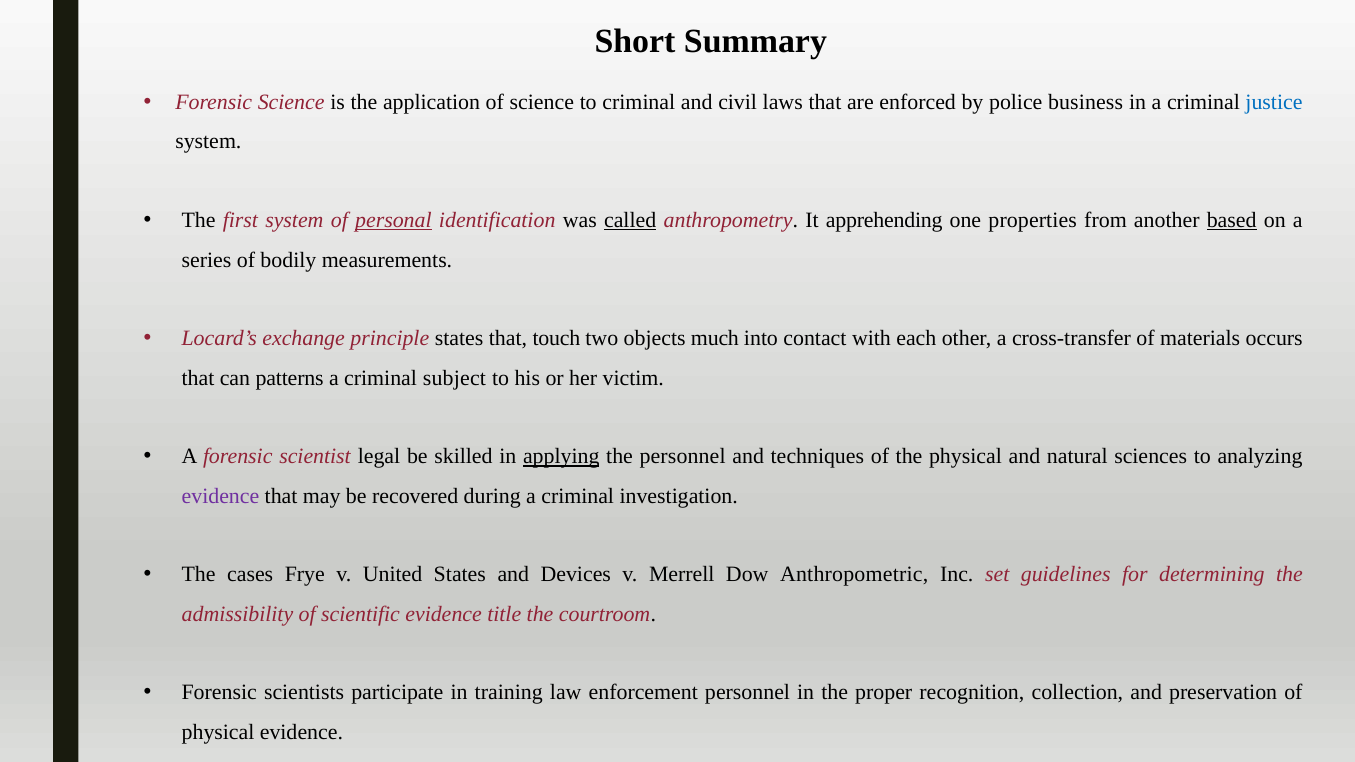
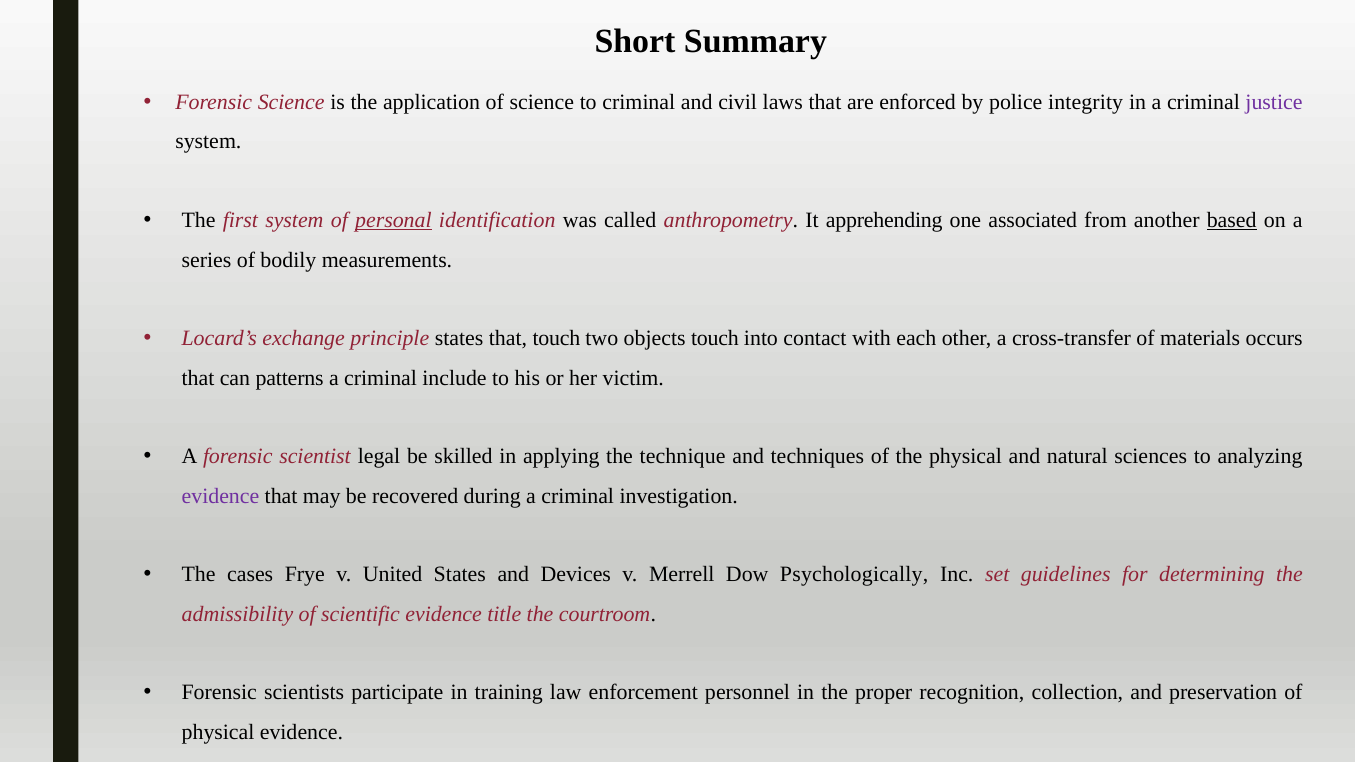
business: business -> integrity (1086, 102)
justice colour: blue -> purple (1274, 102)
called underline: present -> none (630, 220)
properties: properties -> associated (1033, 220)
objects much: much -> touch (715, 339)
subject: subject -> include (455, 378)
applying underline: present -> none (561, 457)
the personnel: personnel -> technique (683, 457)
Anthropometric: Anthropometric -> Psychologically (854, 575)
